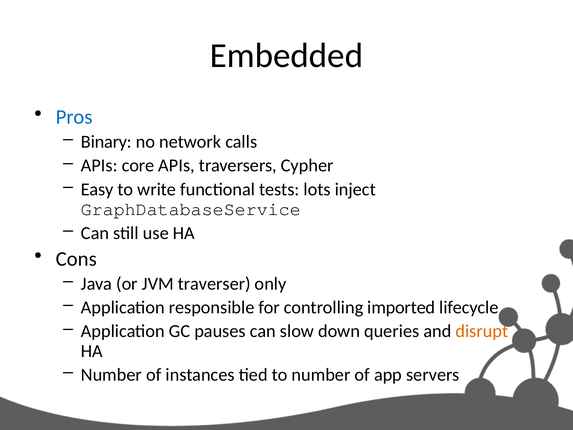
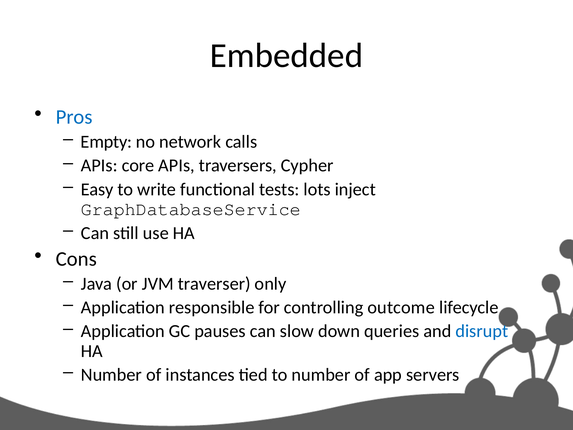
Binary: Binary -> Empty (106, 142)
imported: imported -> outcome (401, 307)
disrupt colour: orange -> blue (482, 331)
